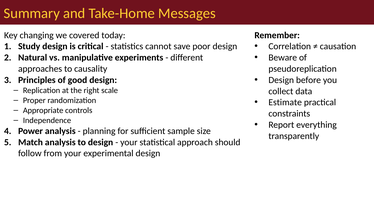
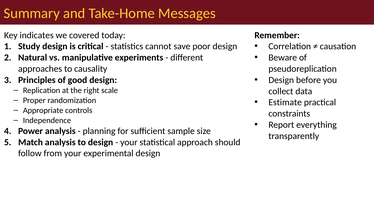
changing: changing -> indicates (37, 35)
